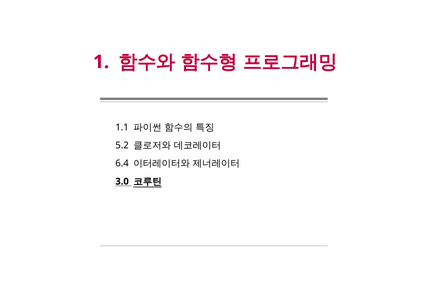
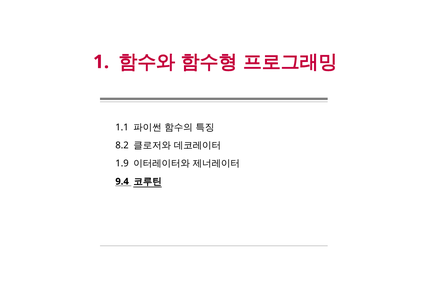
5.2: 5.2 -> 8.2 (122, 145)
6.4: 6.4 -> 1.9 (122, 163)
3.0: 3.0 -> 9.4 (122, 182)
